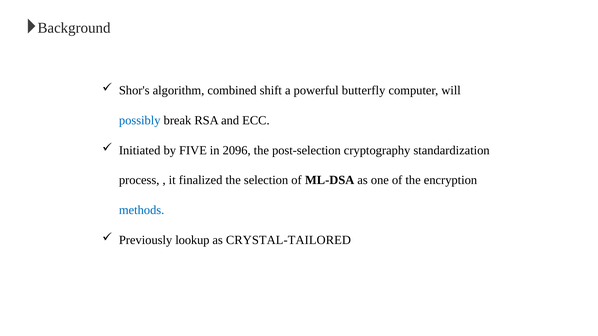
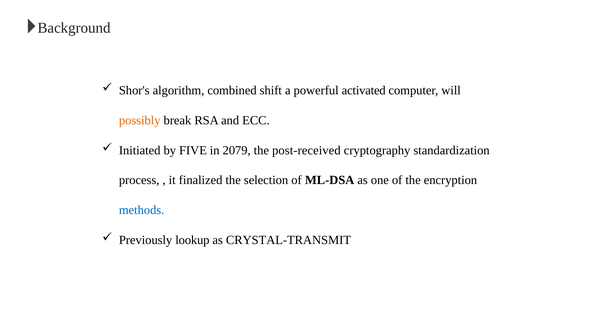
butterfly: butterfly -> activated (364, 91)
possibly colour: blue -> orange (140, 121)
2096: 2096 -> 2079 (237, 150)
post-selection: post-selection -> post-received (306, 150)
CRYSTAL-TAILORED: CRYSTAL-TAILORED -> CRYSTAL-TRANSMIT (288, 240)
